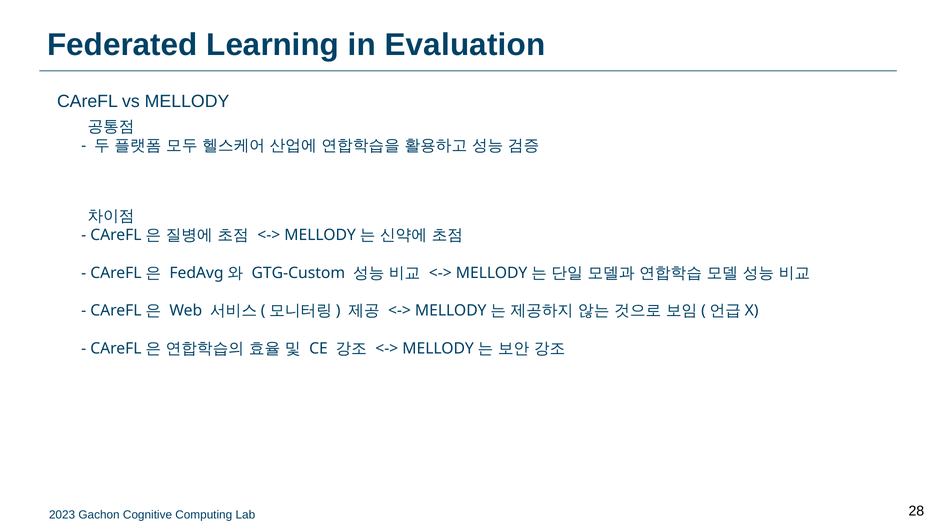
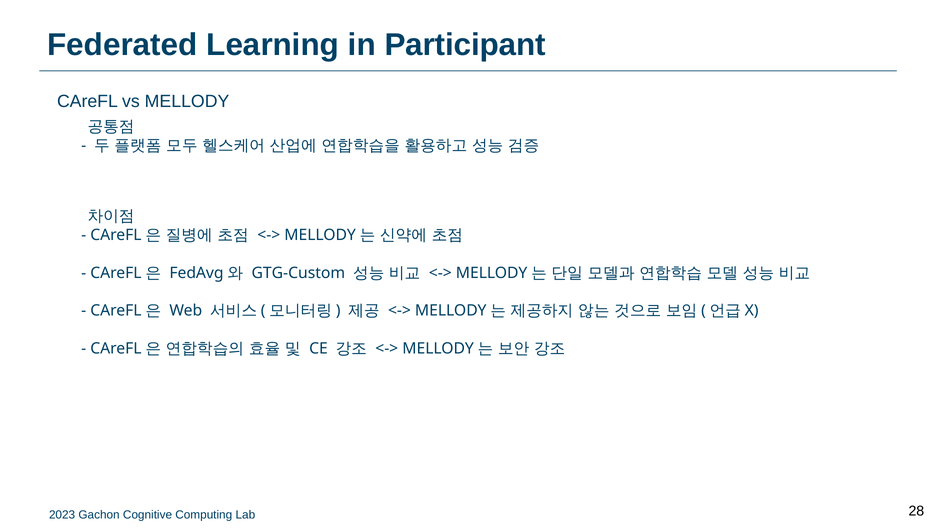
Evaluation: Evaluation -> Participant (465, 45)
